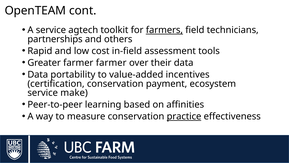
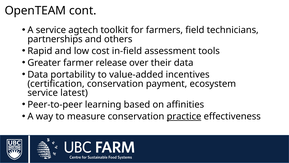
farmers underline: present -> none (164, 30)
farmer farmer: farmer -> release (111, 63)
make: make -> latest (74, 93)
